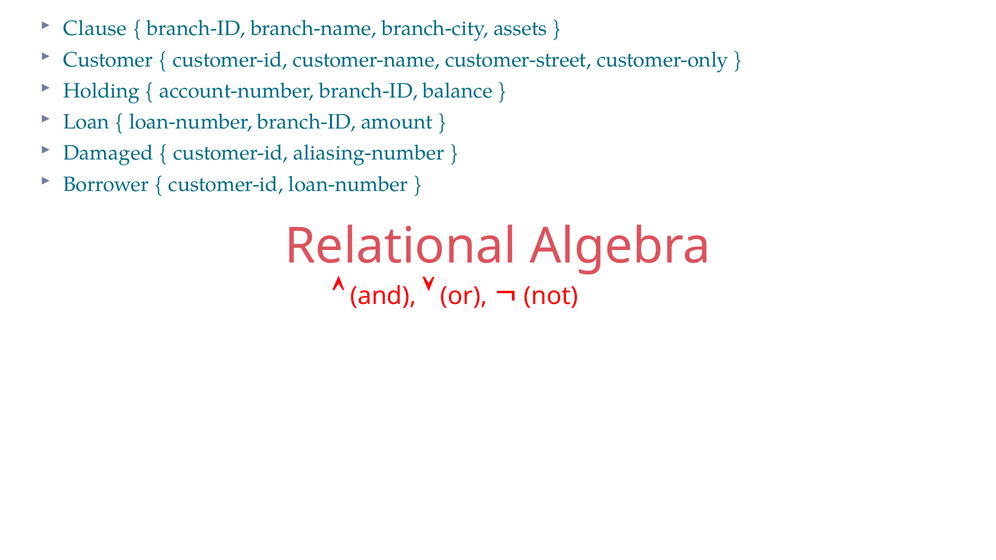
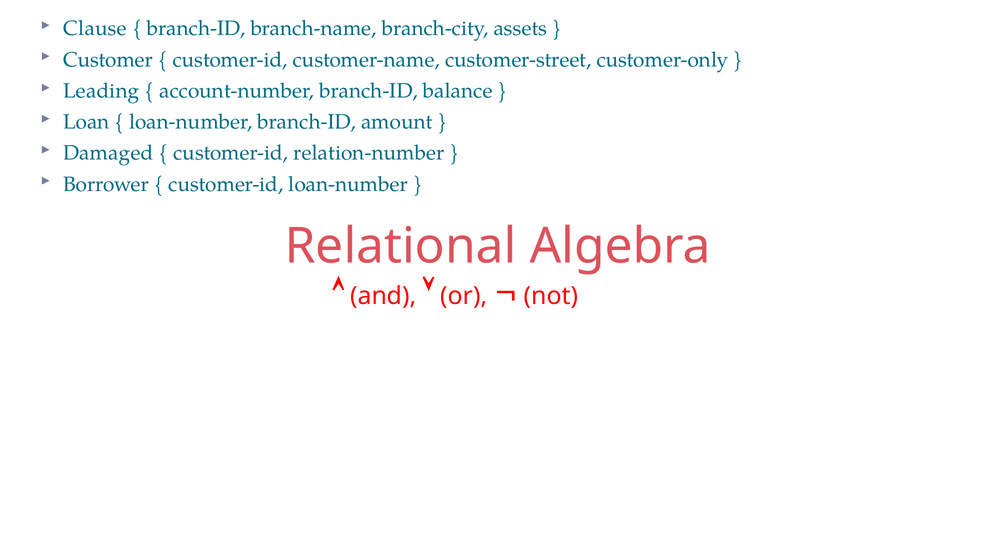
Holding: Holding -> Leading (101, 91)
aliasing-number: aliasing-number -> relation-number (369, 153)
